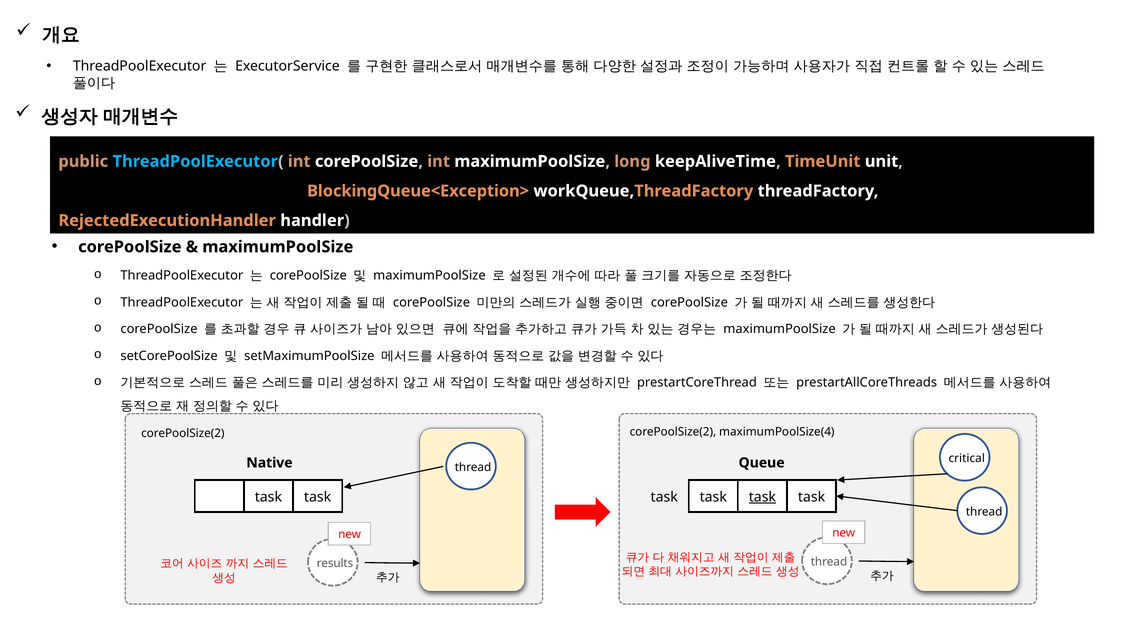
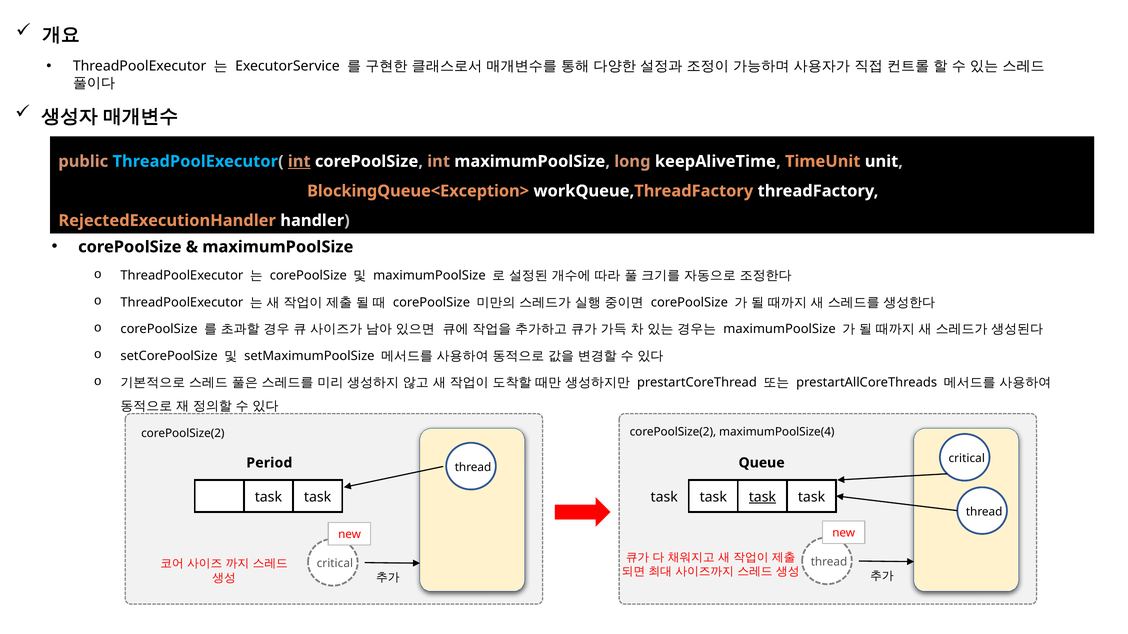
int underline: none -> present (299, 162)
Native: Native -> Period (269, 463)
results: results -> critical (335, 564)
